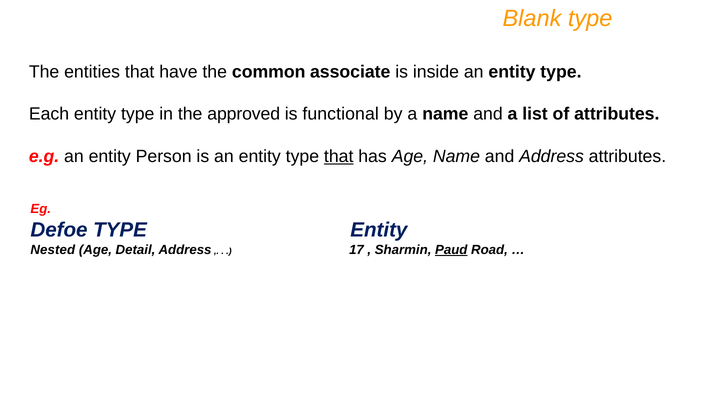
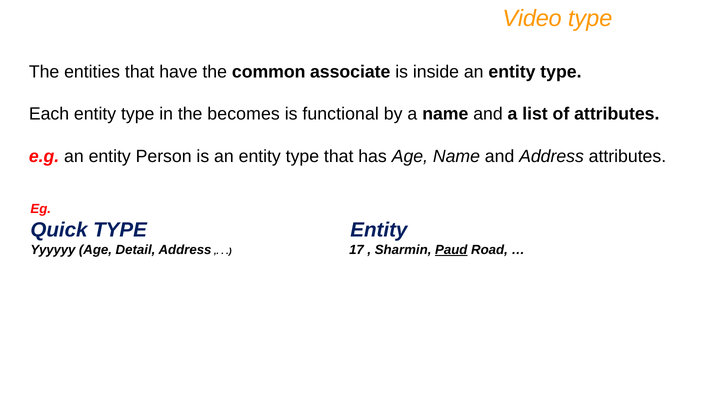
Blank: Blank -> Video (532, 18)
approved: approved -> becomes (244, 114)
that underline: present -> none (339, 157)
Defoe: Defoe -> Quick (59, 230)
Nested: Nested -> Yyyyyy (53, 250)
